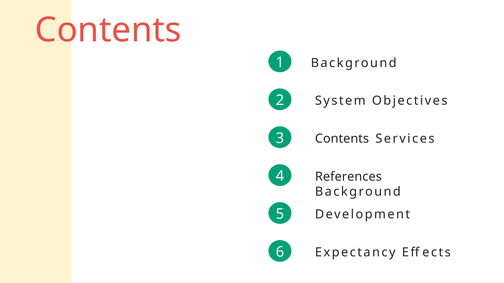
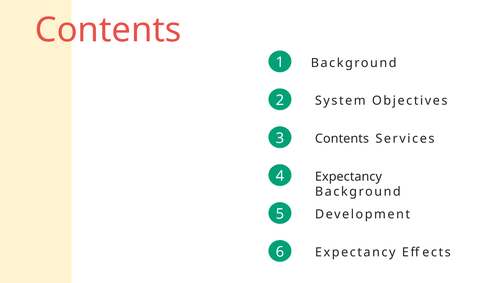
4 References: References -> Expectancy (348, 177)
